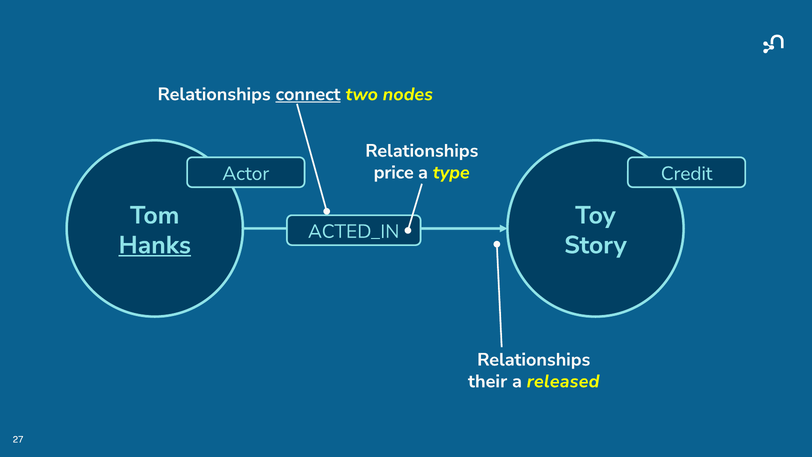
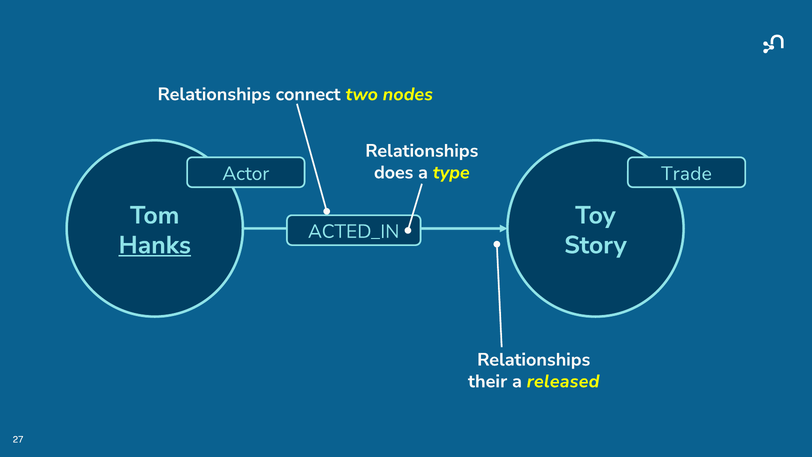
connect underline: present -> none (308, 94)
price: price -> does (394, 172)
Credit: Credit -> Trade (686, 173)
